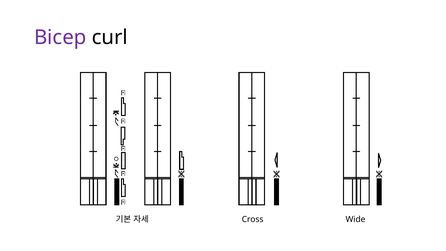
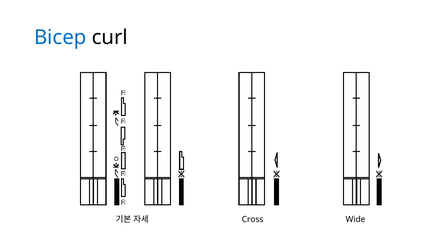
Bicep colour: purple -> blue (60, 37)
